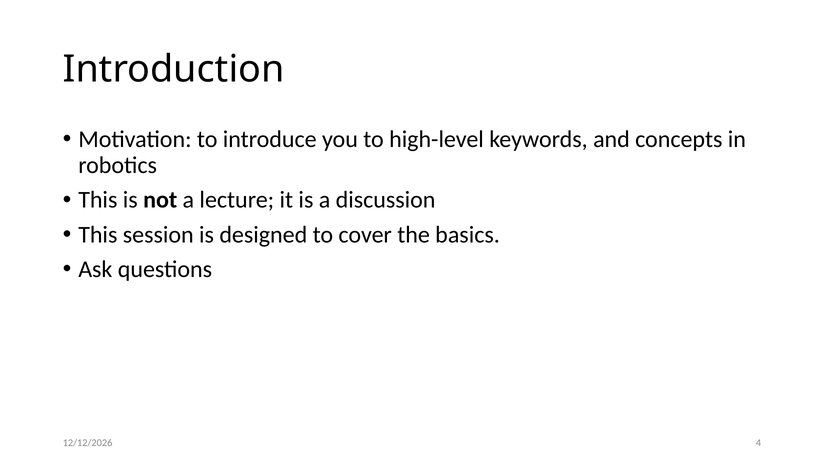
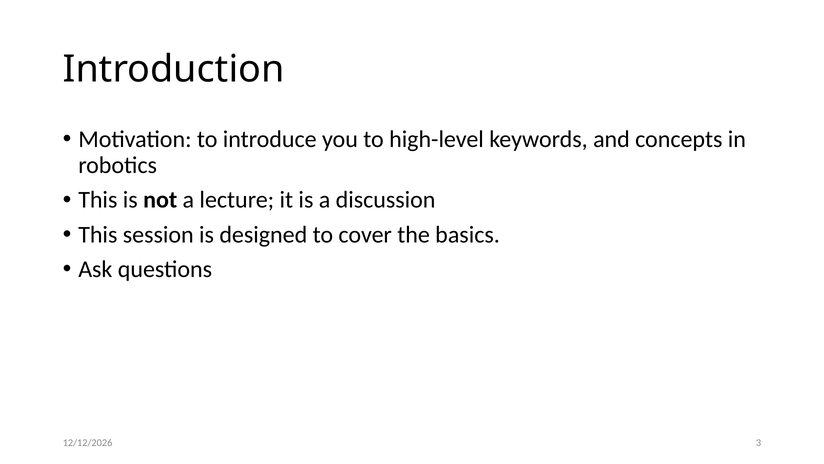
4: 4 -> 3 (759, 443)
